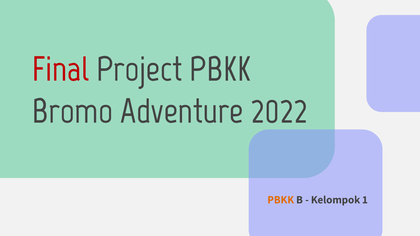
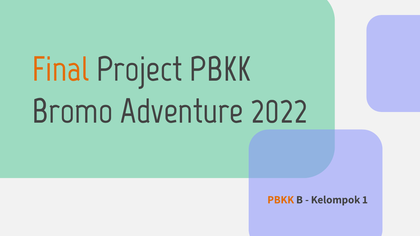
Final colour: red -> orange (60, 69)
